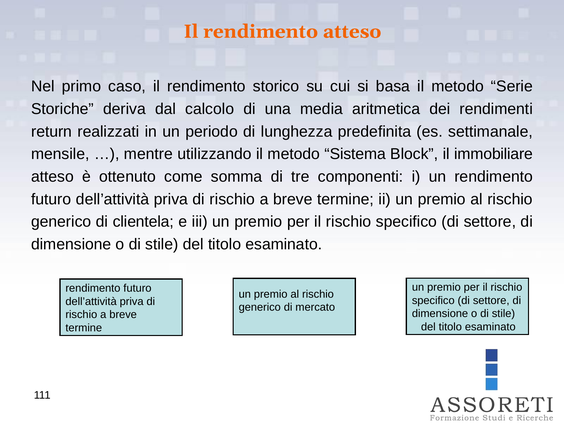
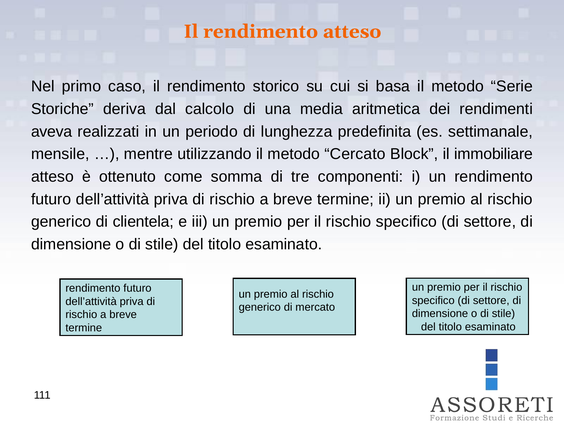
return: return -> aveva (52, 131)
Sistema: Sistema -> Cercato (355, 154)
